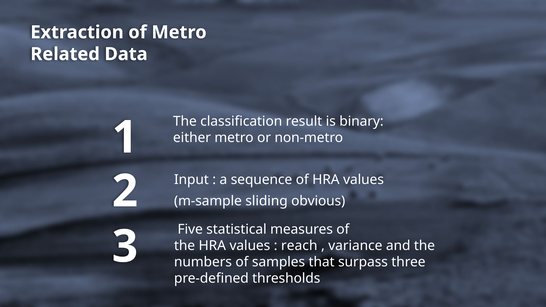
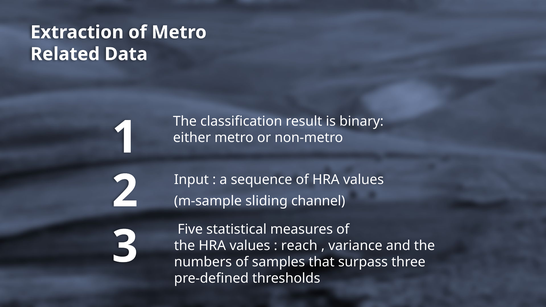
obvious: obvious -> channel (318, 201)
